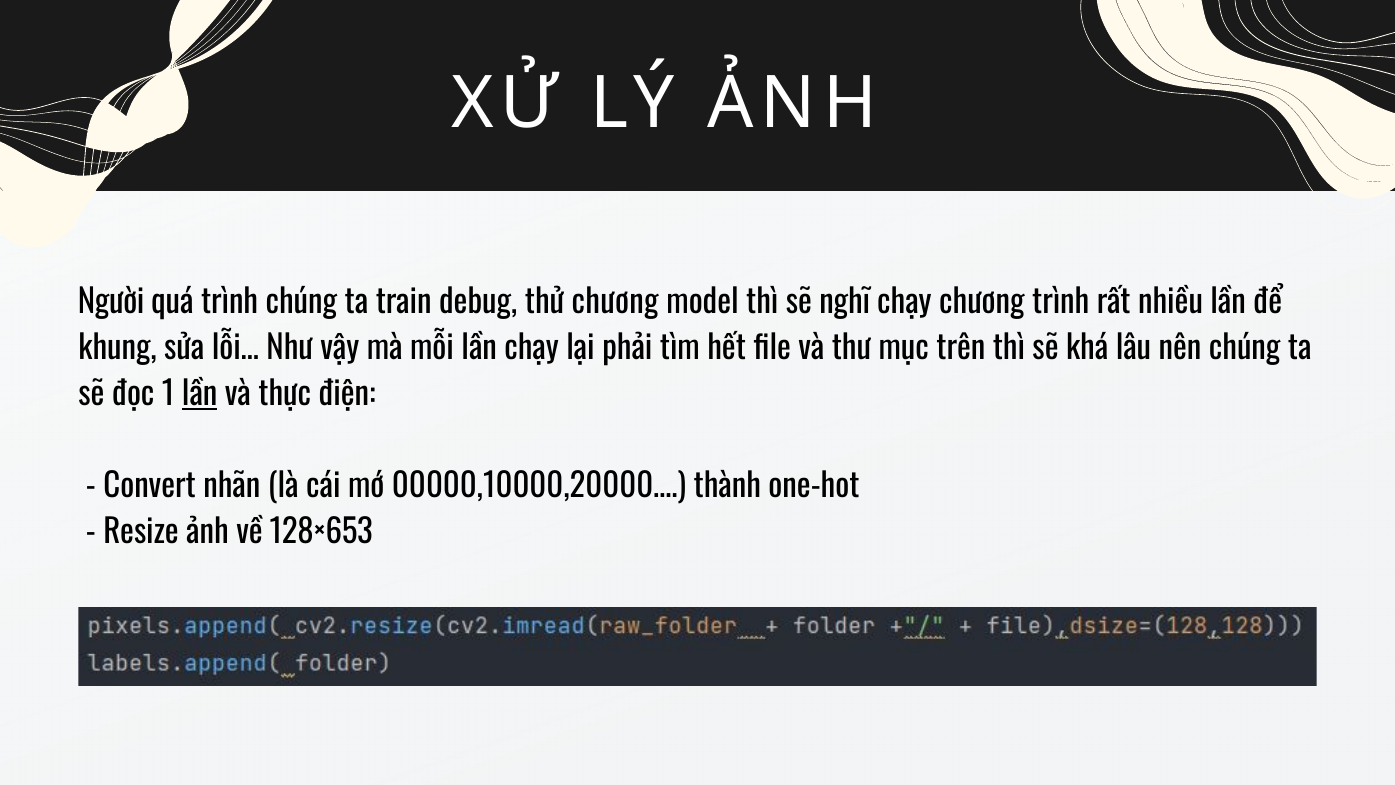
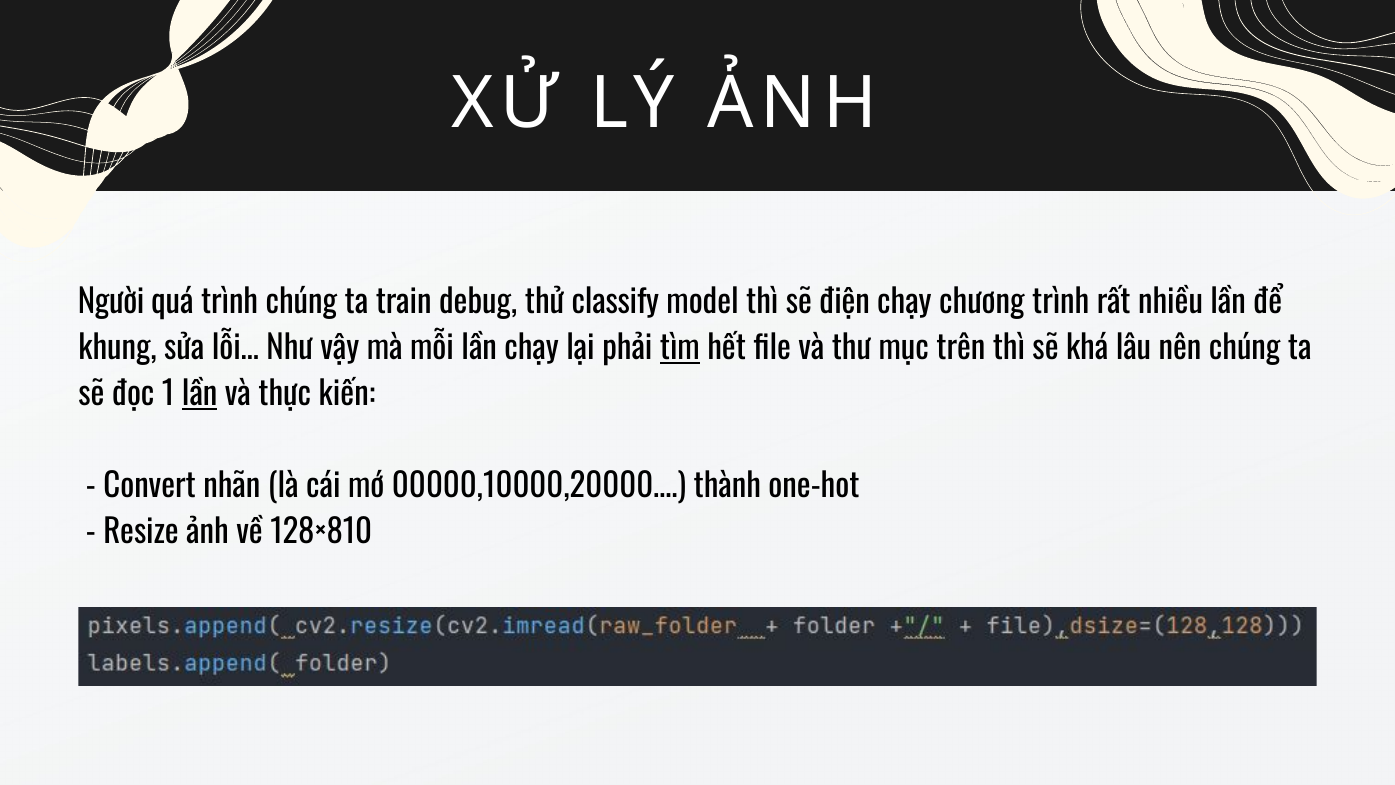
thử chương: chương -> classify (615, 302)
nghĩ: nghĩ -> điện (845, 302)
tìm underline: none -> present (680, 348)
điện: điện -> kiến (347, 394)
128×653: 128×653 -> 128×810 (321, 533)
